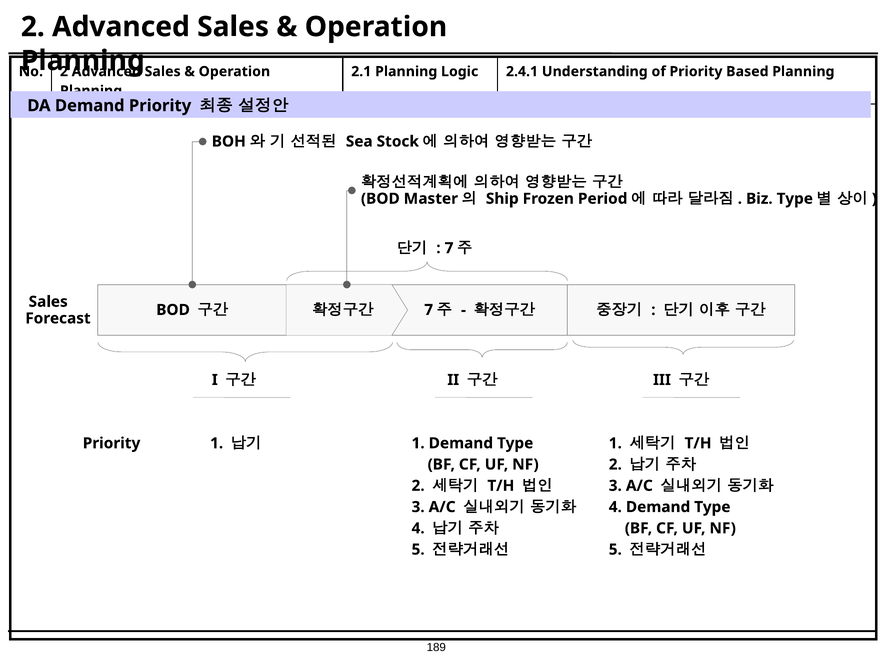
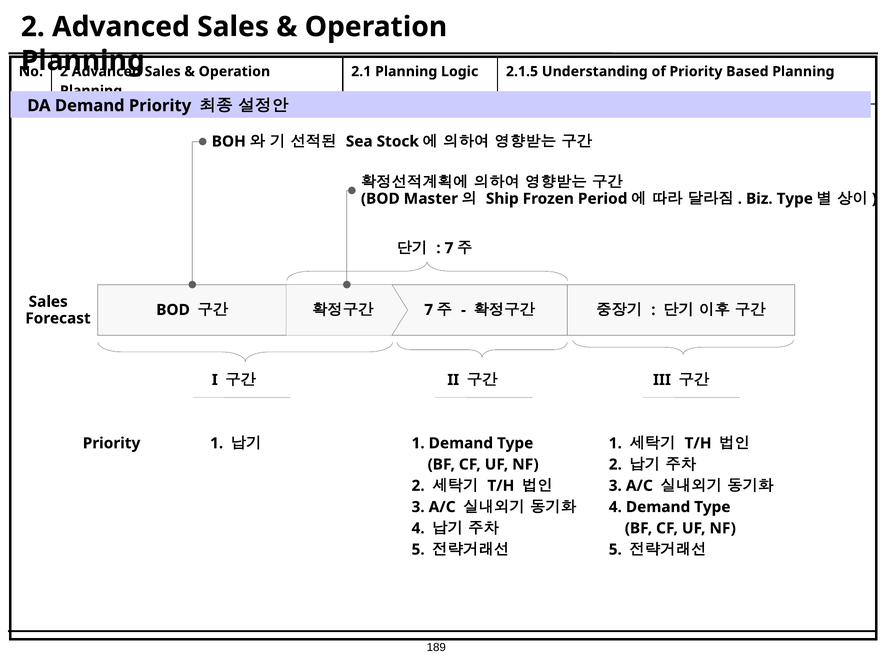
2.4.1: 2.4.1 -> 2.1.5 (522, 72)
